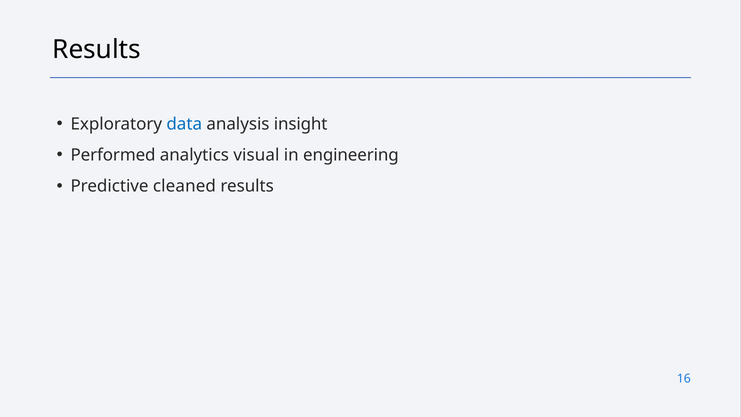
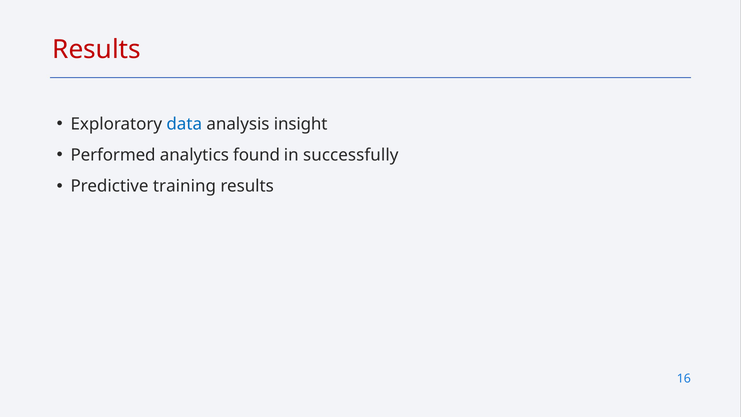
Results colour: black -> red (97, 49)
visual: visual -> found (257, 155)
engineering: engineering -> successfully (351, 155)
cleaned: cleaned -> training (184, 186)
